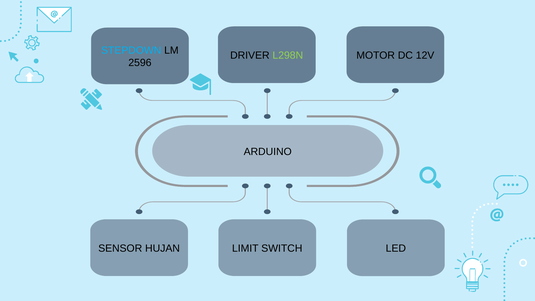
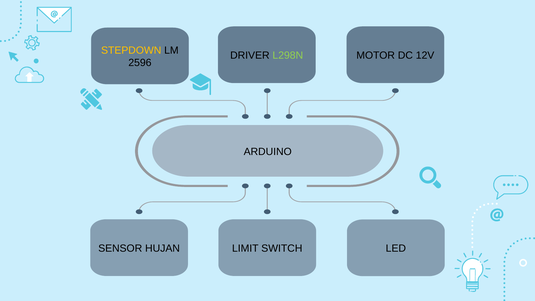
STEPDOWN colour: light blue -> yellow (131, 50)
